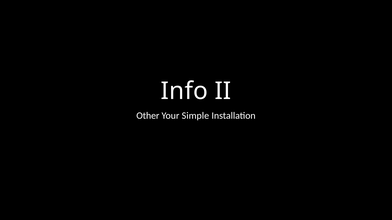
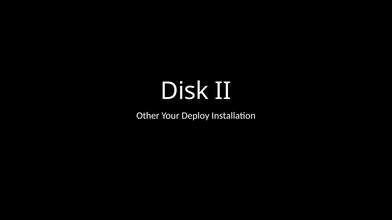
Info: Info -> Disk (185, 91)
Simple: Simple -> Deploy (195, 116)
